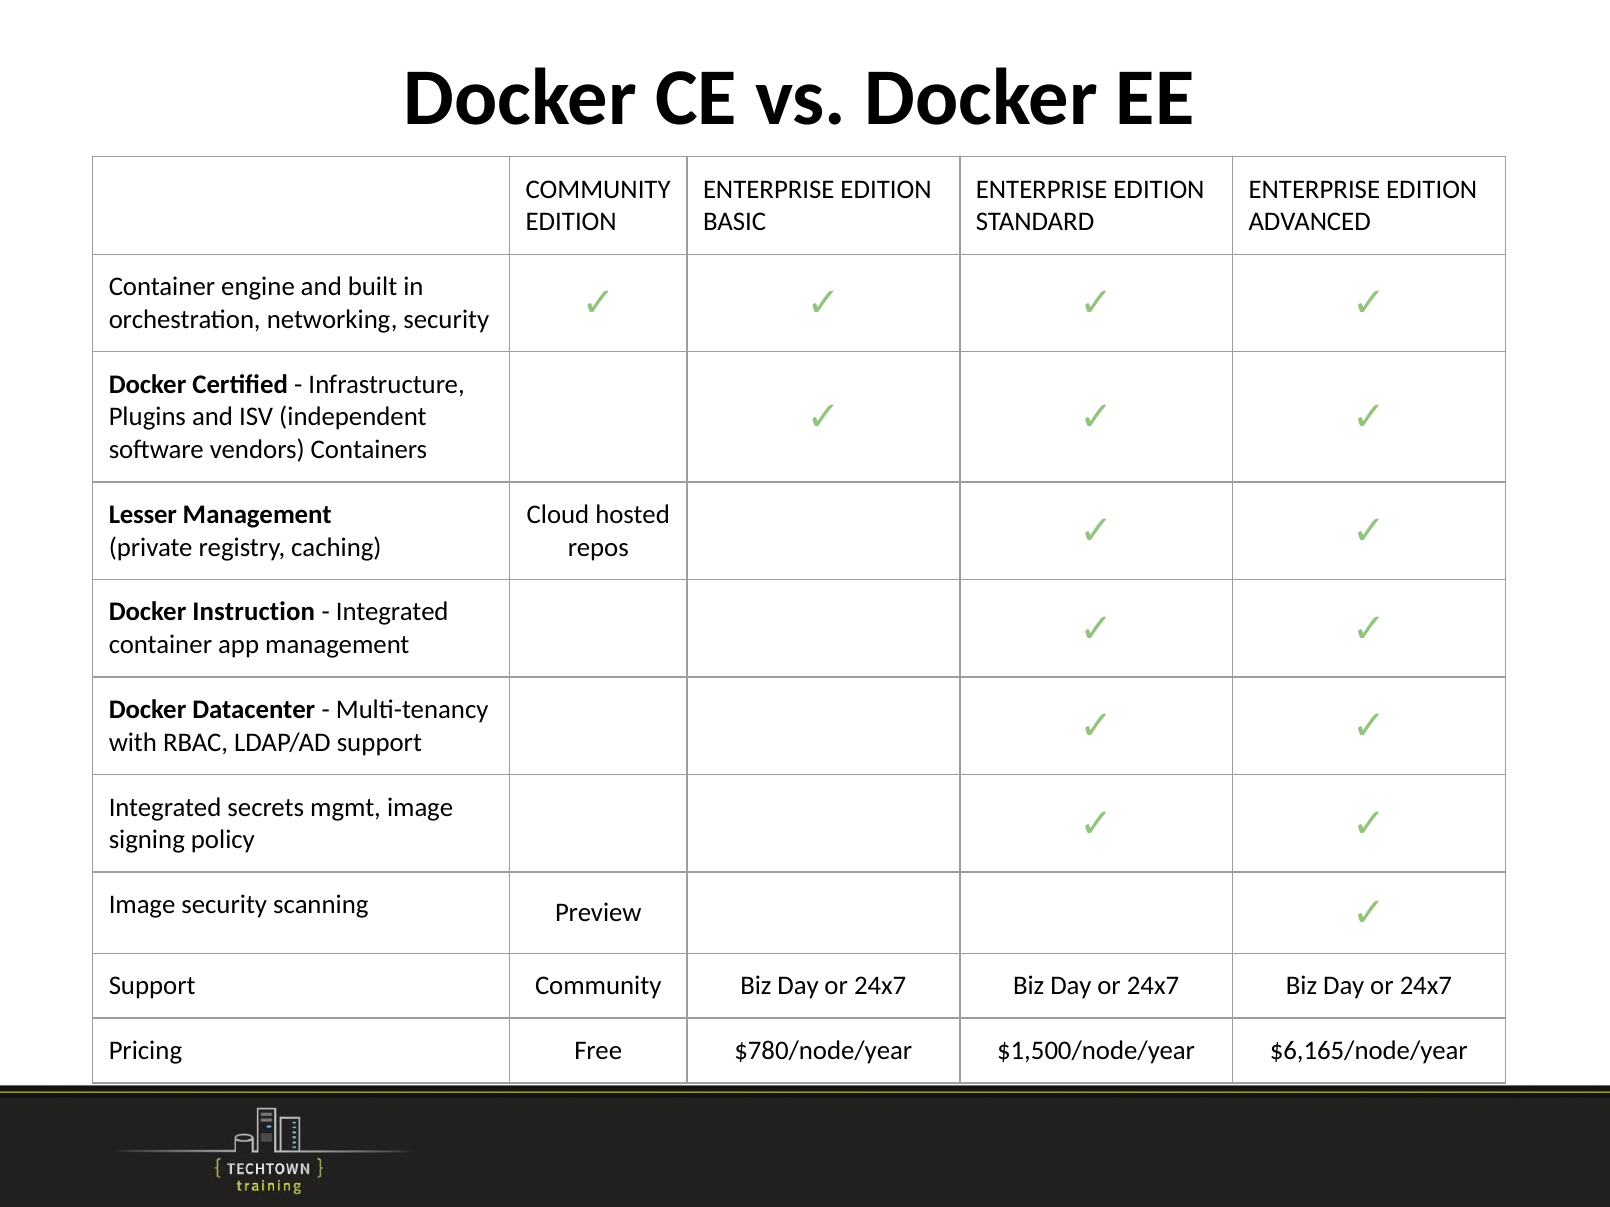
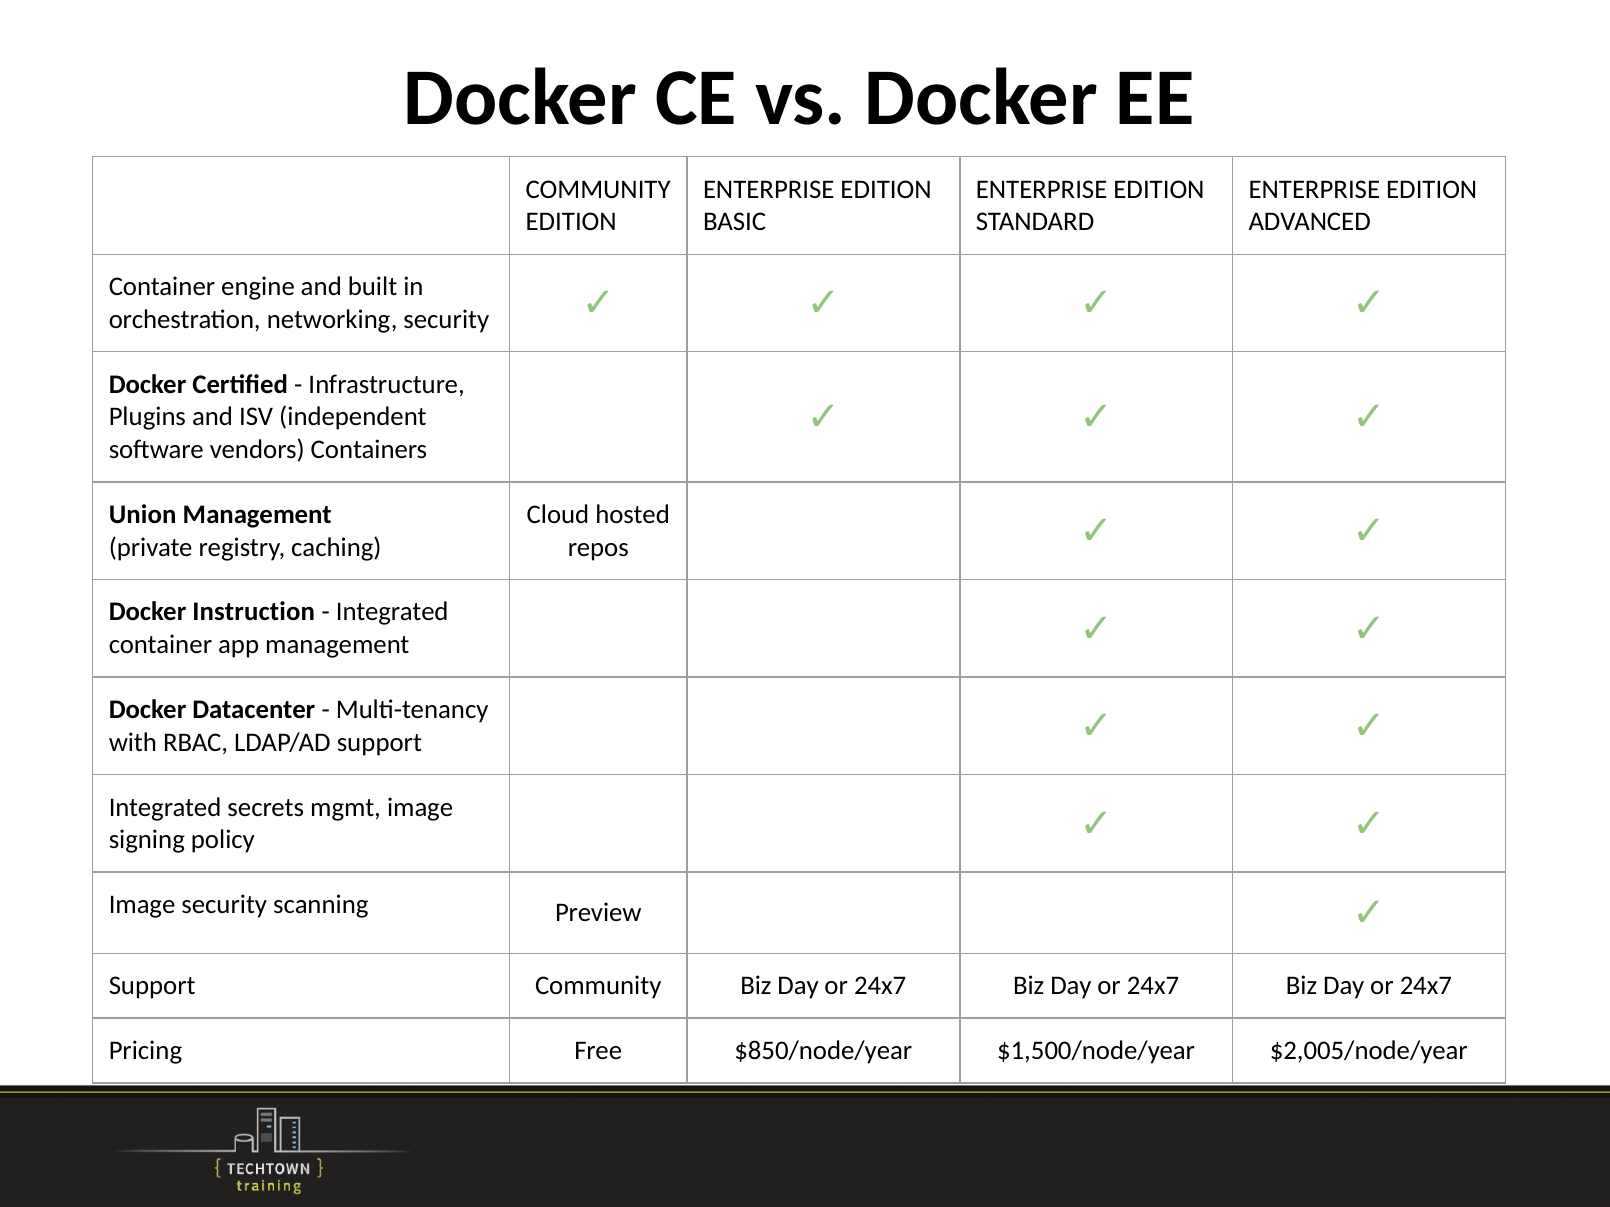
Lesser: Lesser -> Union (143, 515)
$780/node/year: $780/node/year -> $850/node/year (823, 1051)
$6,165/node/year: $6,165/node/year -> $2,005/node/year (1369, 1051)
